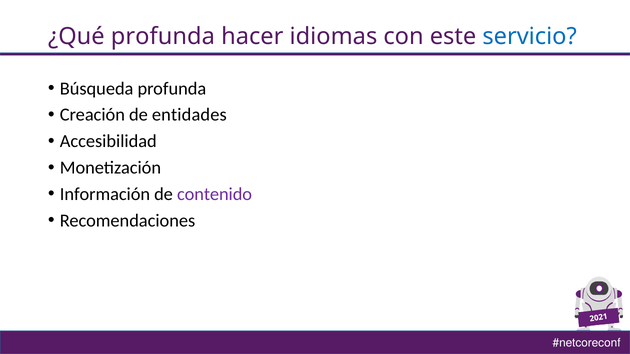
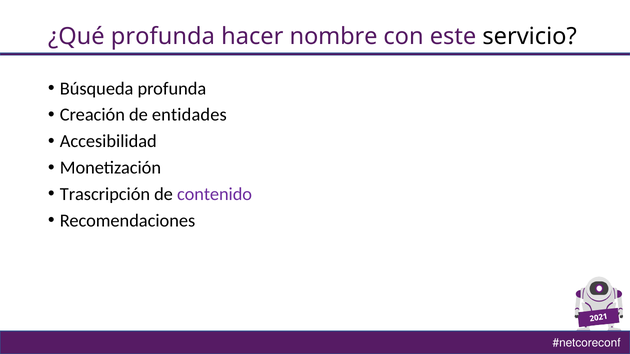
idiomas: idiomas -> nombre (334, 37)
servicio colour: blue -> black (530, 37)
Información: Información -> Trascripción (105, 194)
